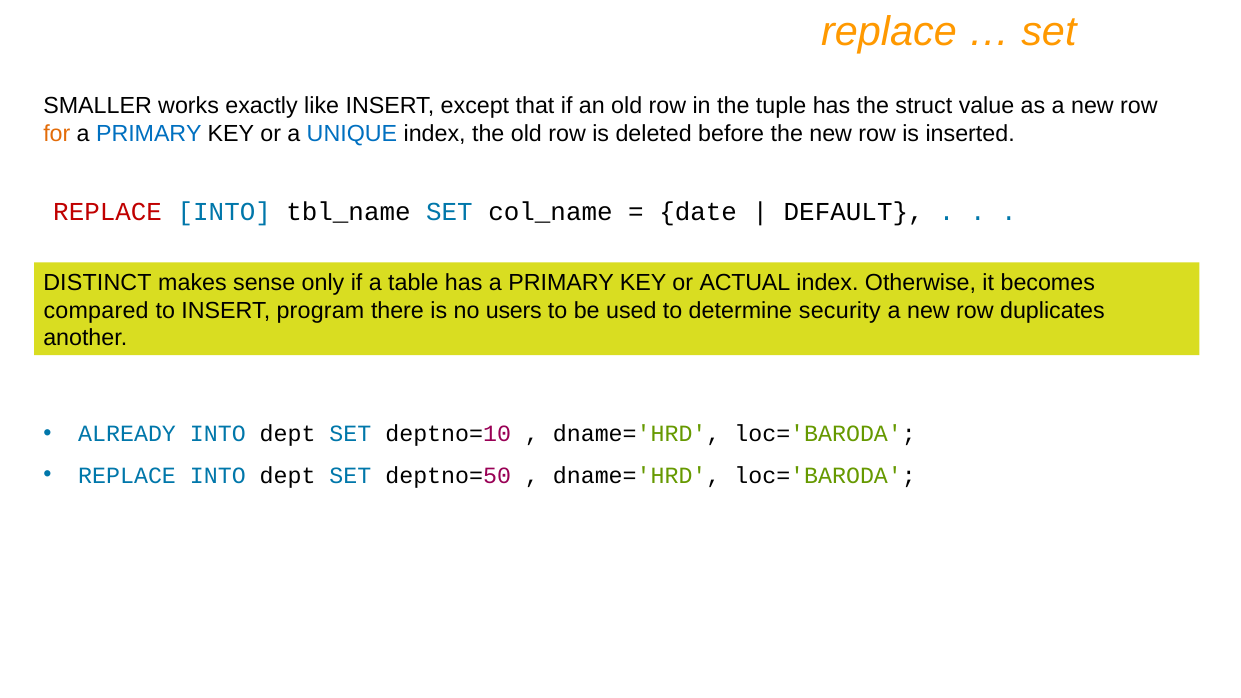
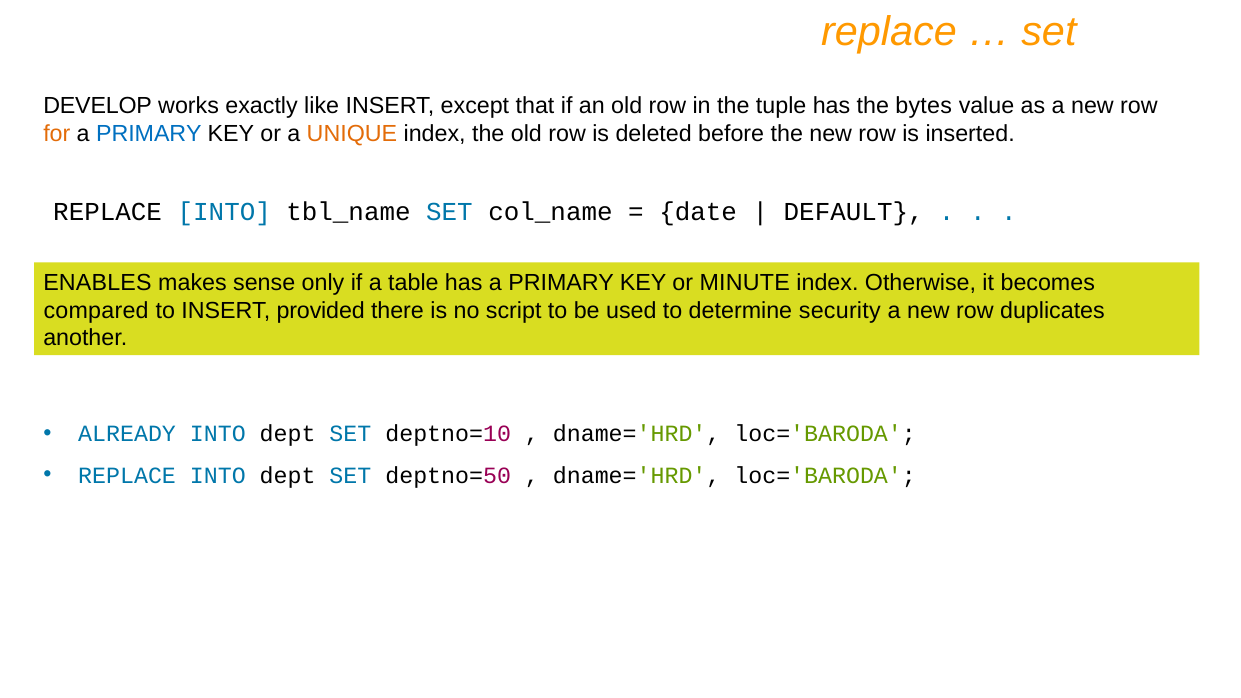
SMALLER: SMALLER -> DEVELOP (98, 105)
struct: struct -> bytes (924, 105)
UNIQUE colour: blue -> orange (352, 133)
REPLACE colour: red -> black (108, 212)
DISTINCT: DISTINCT -> ENABLES (97, 283)
ACTUAL: ACTUAL -> MINUTE (745, 283)
program: program -> provided (321, 310)
users: users -> script (514, 310)
